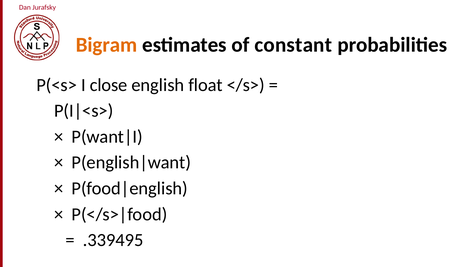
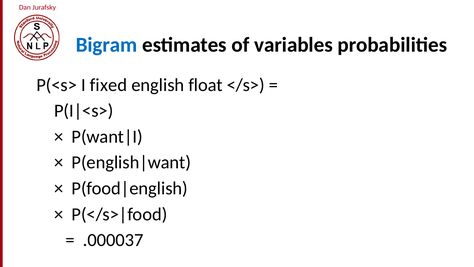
Bigram colour: orange -> blue (107, 45)
constant: constant -> variables (293, 45)
close: close -> fixed (109, 85)
.339495: .339495 -> .000037 (113, 240)
